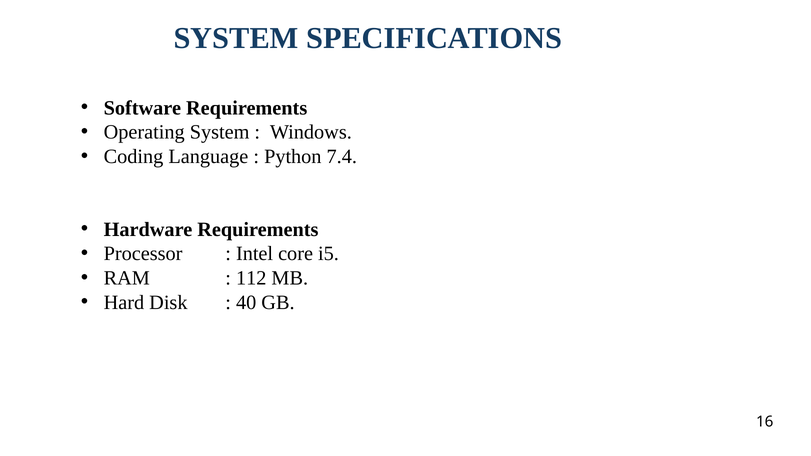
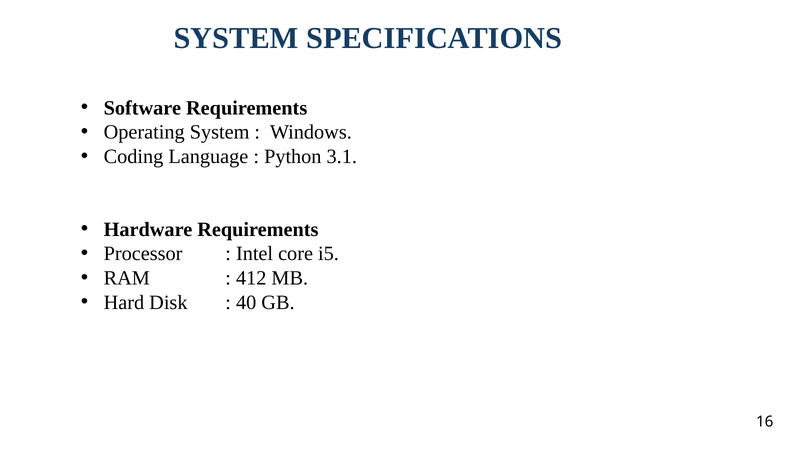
7.4: 7.4 -> 3.1 (342, 157)
112: 112 -> 412 (251, 278)
